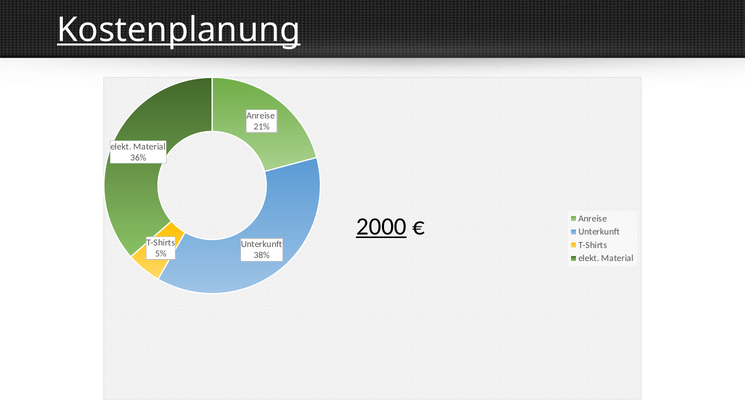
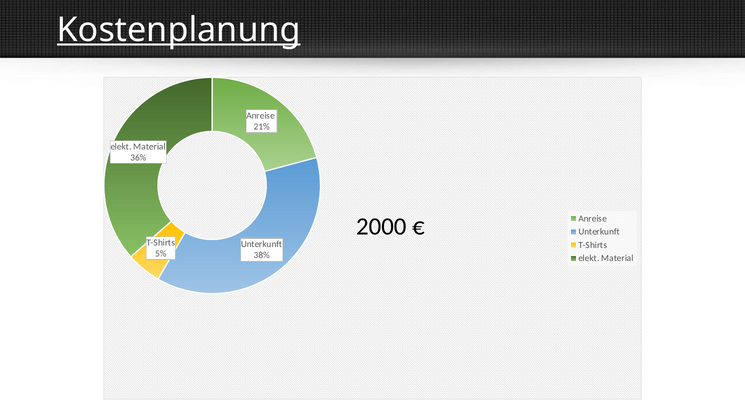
2000 underline: present -> none (381, 227)
